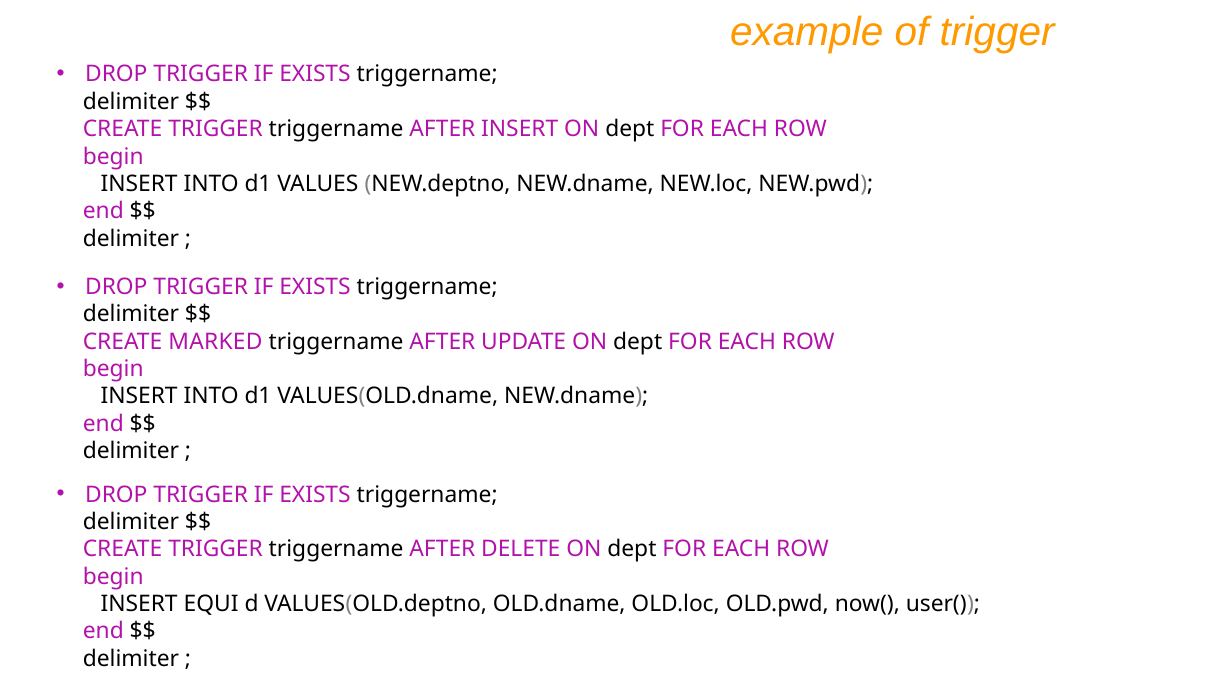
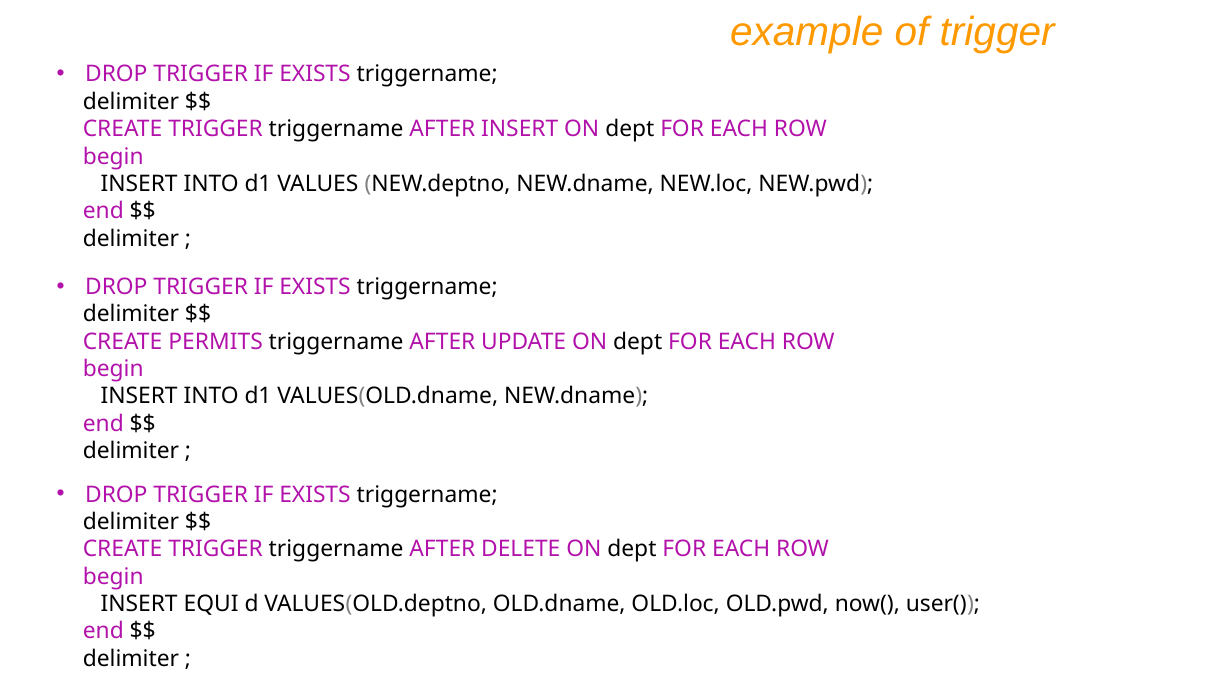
MARKED: MARKED -> PERMITS (216, 342)
